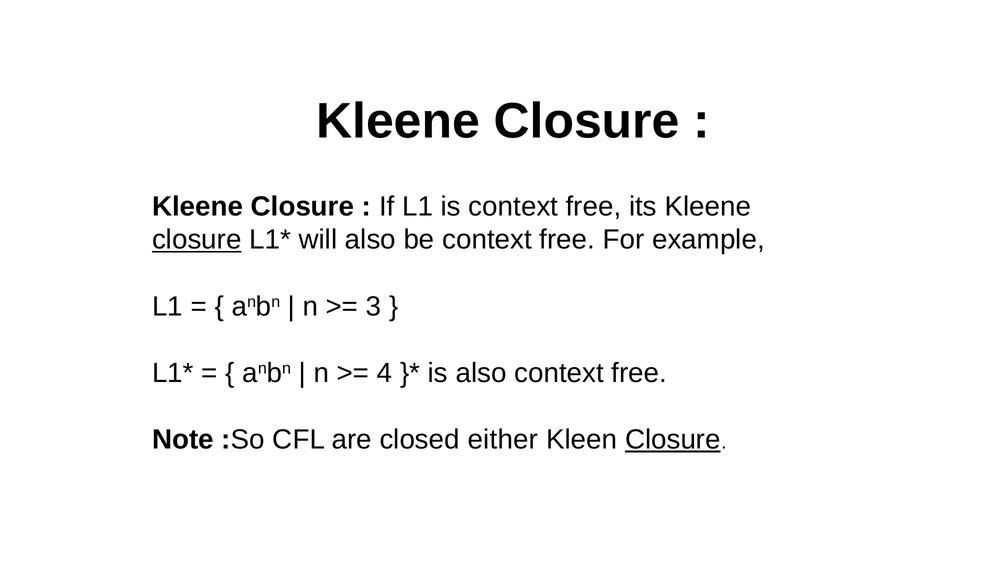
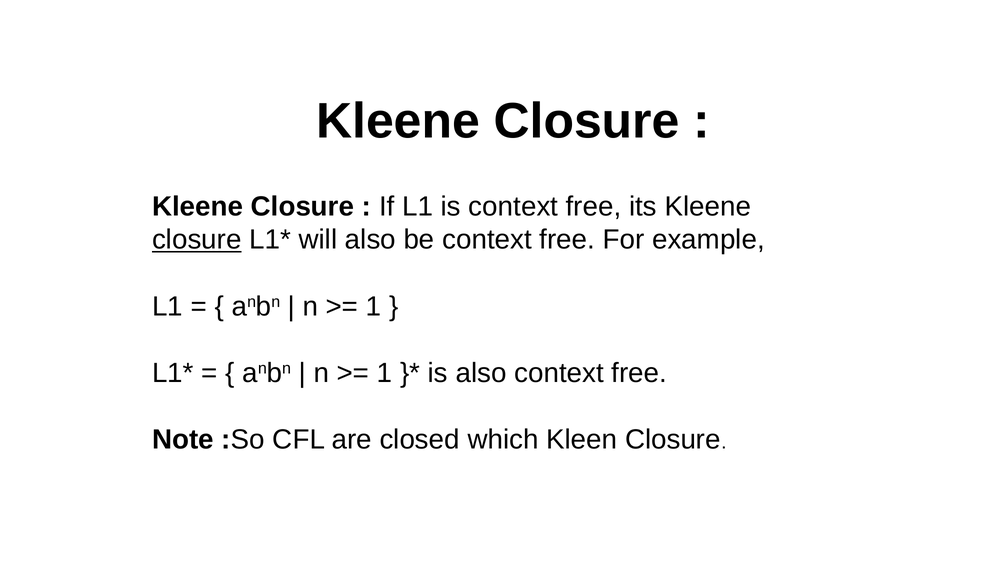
3: 3 -> 1 (374, 306)
4: 4 -> 1 (384, 373)
either: either -> which (503, 440)
Closure underline: present -> none (673, 440)
